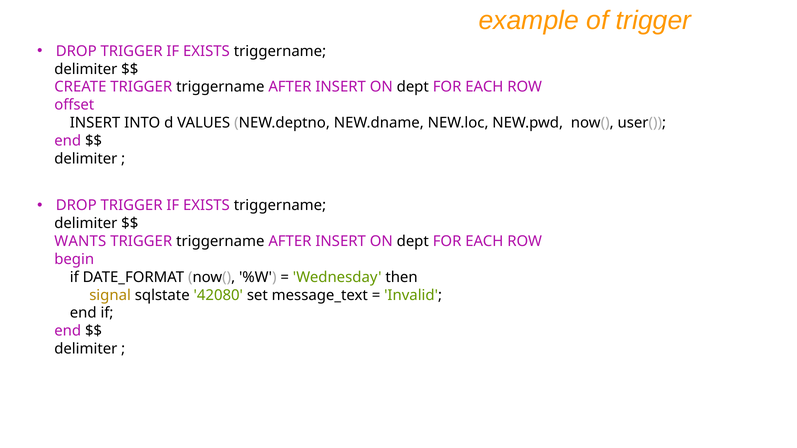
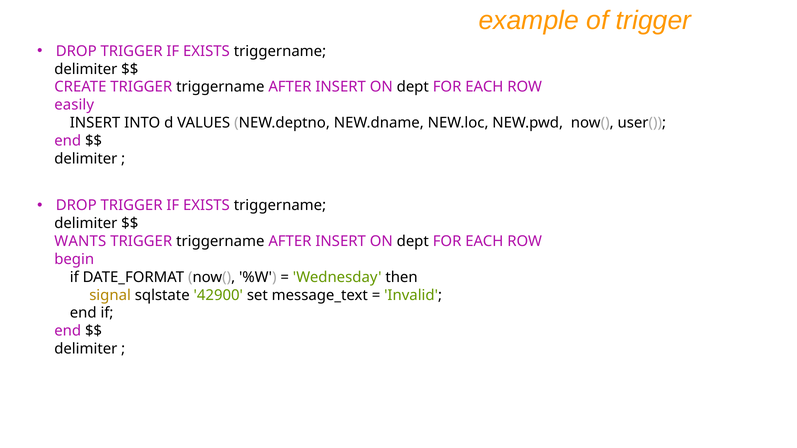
offset: offset -> easily (74, 105)
42080: 42080 -> 42900 (218, 295)
